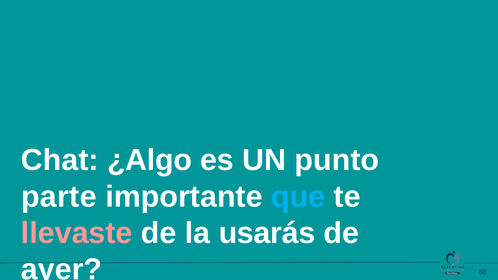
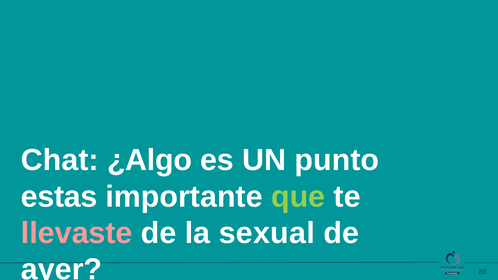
parte: parte -> estas (59, 197)
que colour: light blue -> light green (298, 197)
usarás: usarás -> sexual (267, 233)
